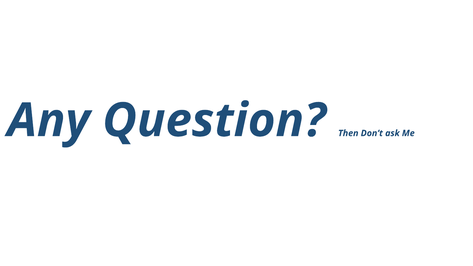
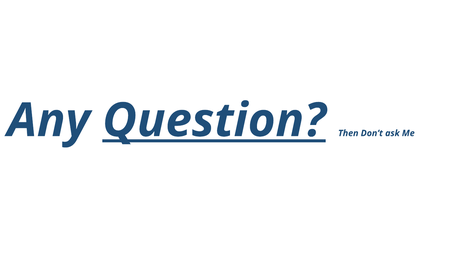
Question underline: none -> present (214, 121)
